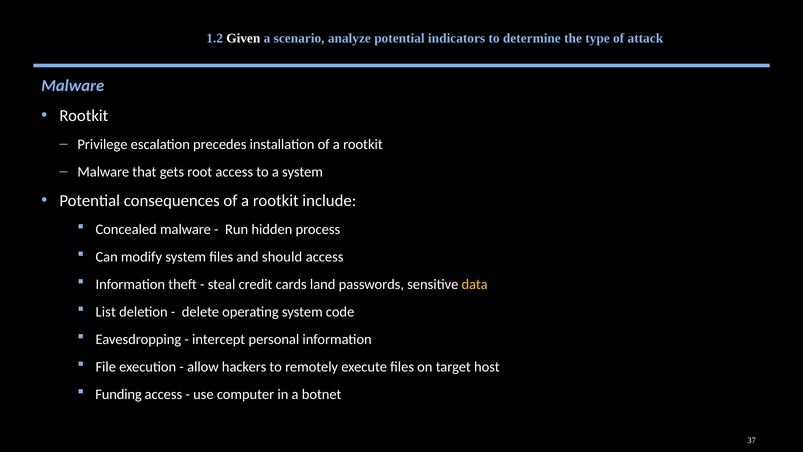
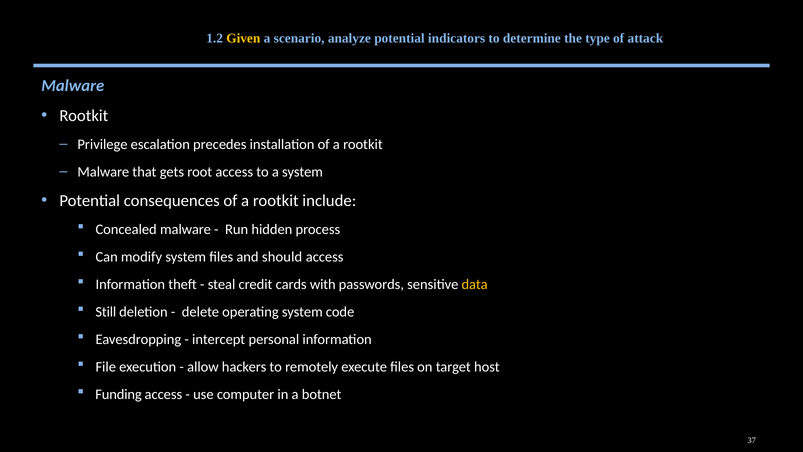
Given colour: white -> yellow (243, 39)
land: land -> with (323, 284)
List: List -> Still (106, 312)
